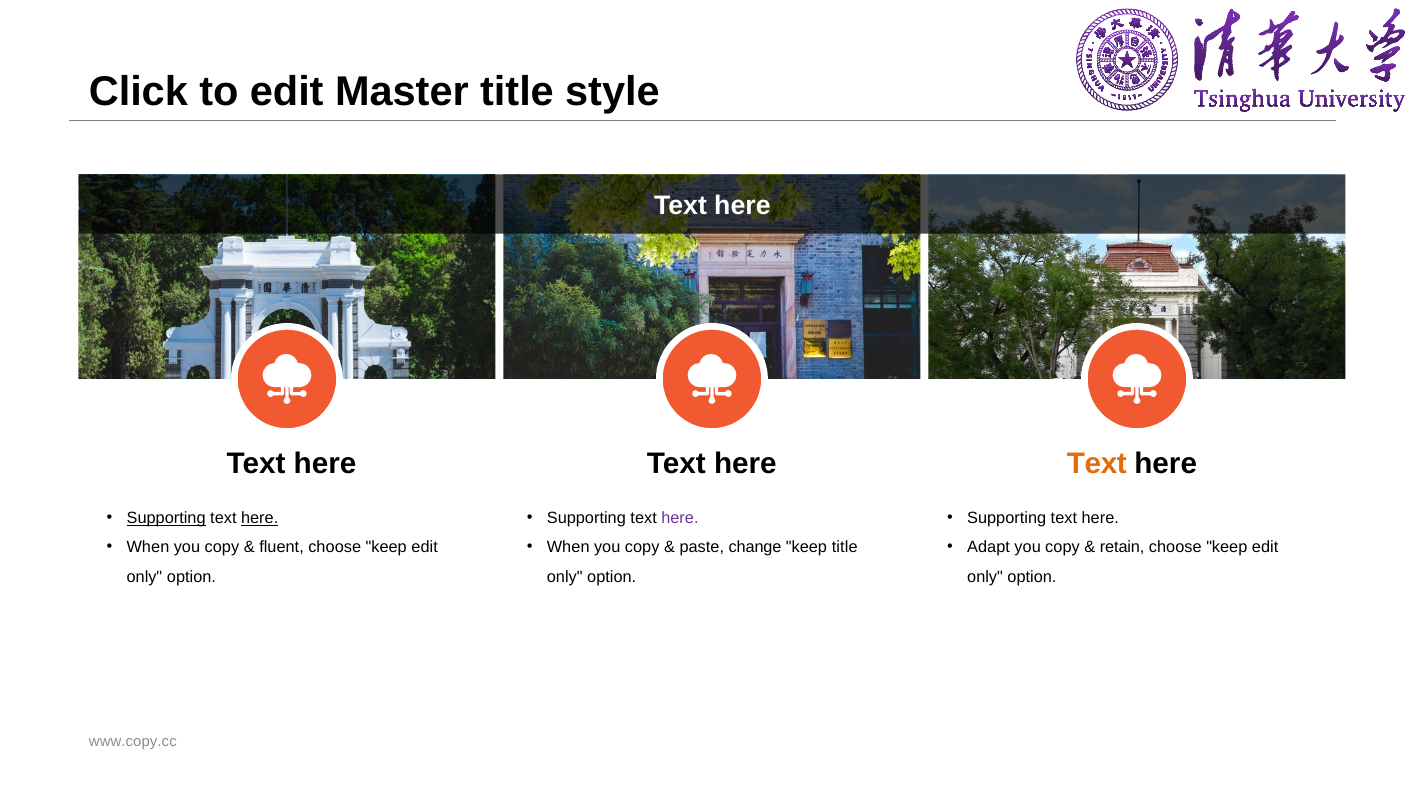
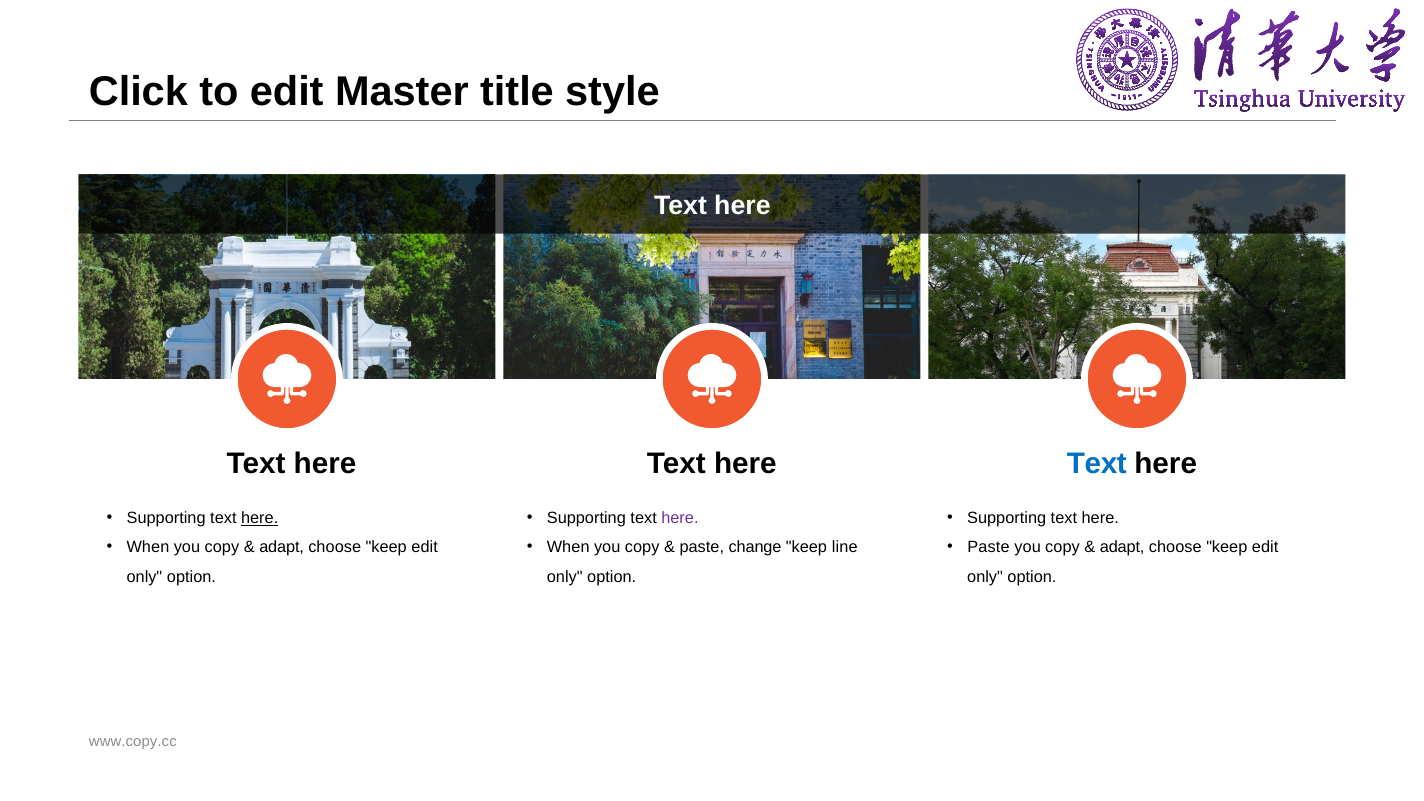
Text colour: orange -> blue (1097, 464)
Supporting underline: present -> none (166, 518)
fluent: fluent -> adapt (282, 548)
keep title: title -> line (845, 548)
Adapt: Adapt -> Paste (988, 548)
retain: retain -> adapt (1122, 548)
